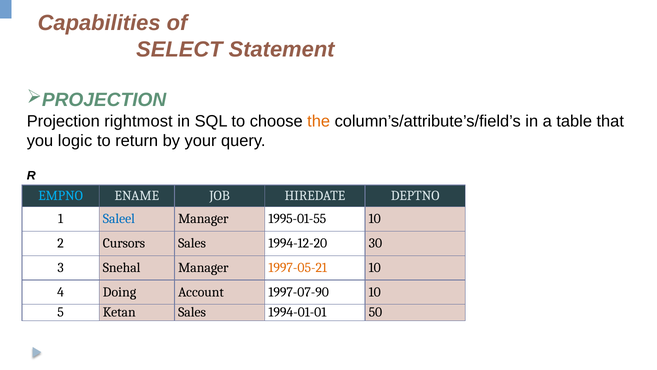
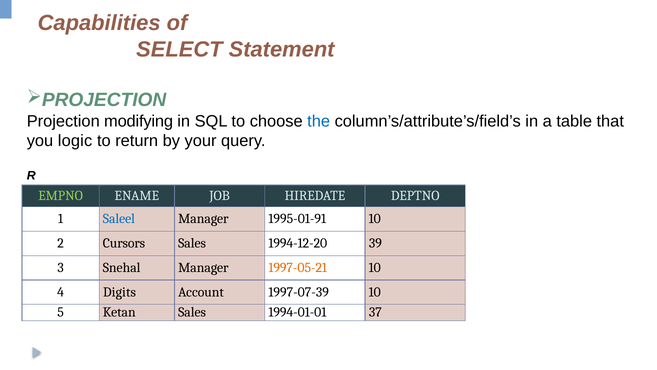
rightmost: rightmost -> modifying (139, 121)
the colour: orange -> blue (319, 121)
EMPNO colour: light blue -> light green (61, 196)
1995-01-55: 1995-01-55 -> 1995-01-91 (297, 219)
30: 30 -> 39 (375, 243)
Doing: Doing -> Digits (120, 292)
1997-07-90: 1997-07-90 -> 1997-07-39 (299, 292)
50: 50 -> 37 (375, 312)
